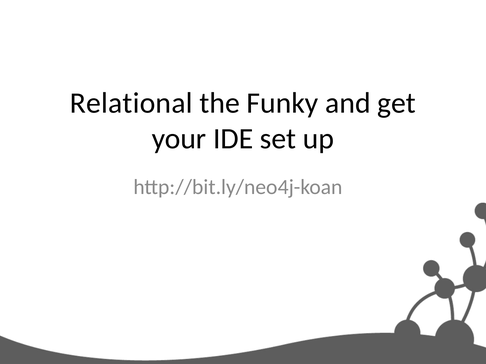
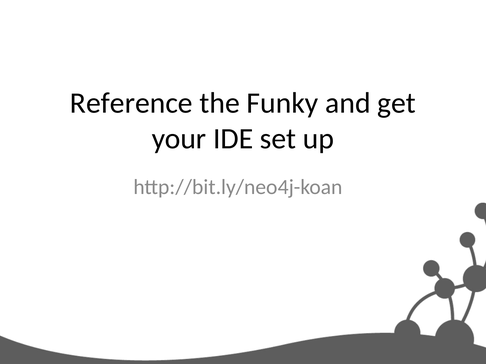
Relational: Relational -> Reference (131, 103)
